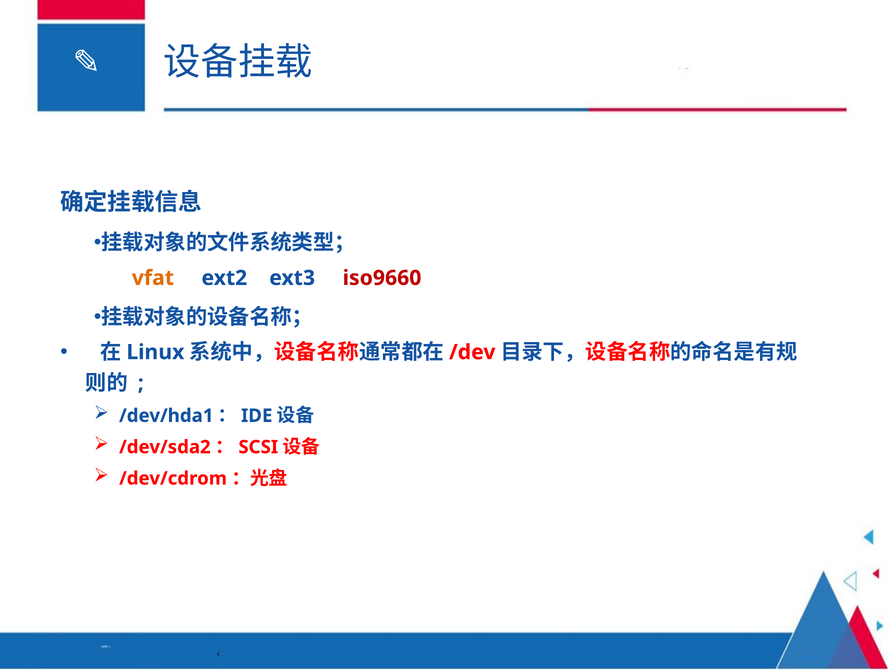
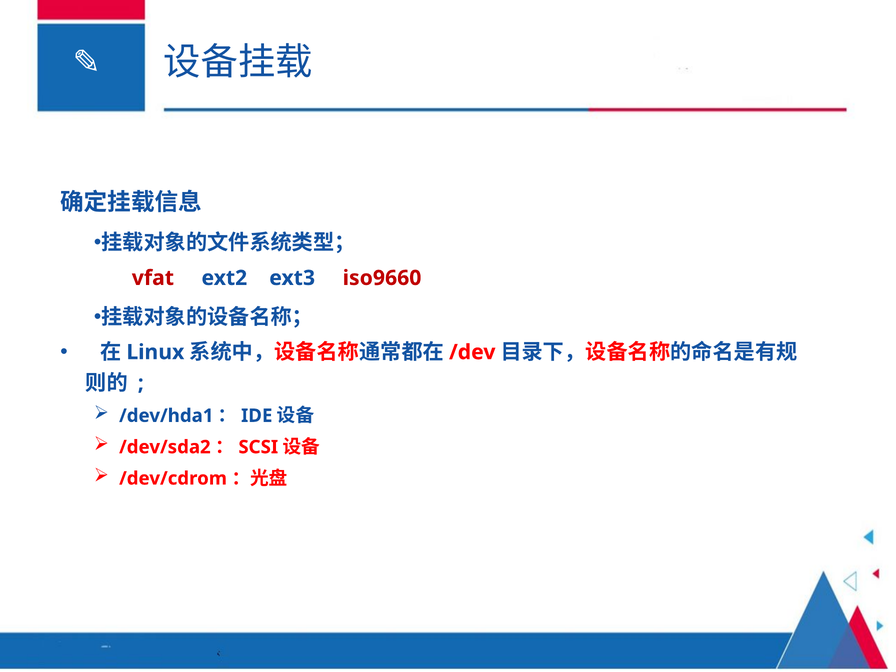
vfat colour: orange -> red (153, 278)
